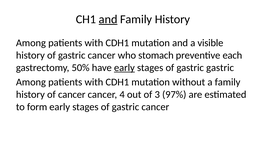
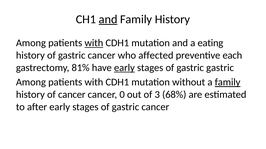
with underline: none -> present (94, 43)
visible: visible -> eating (210, 43)
stomach: stomach -> affected (156, 56)
50%: 50% -> 81% (81, 68)
family underline: none -> present (228, 83)
4: 4 -> 0 (122, 95)
97%: 97% -> 68% (174, 95)
form: form -> after (37, 107)
